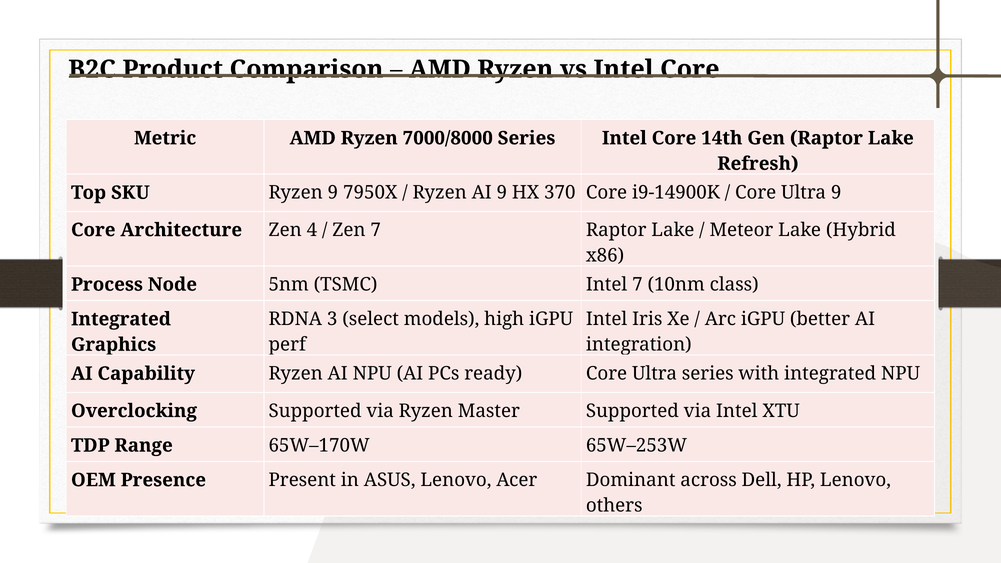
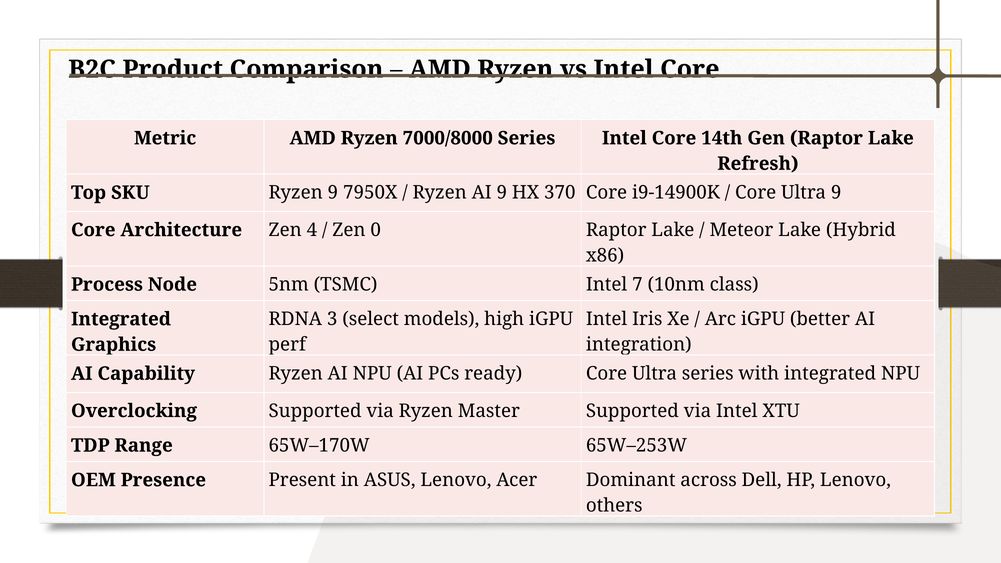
Zen 7: 7 -> 0 (376, 230)
